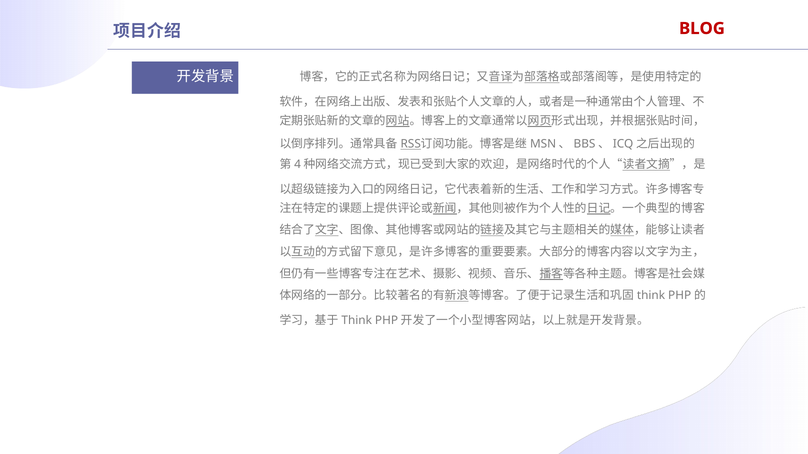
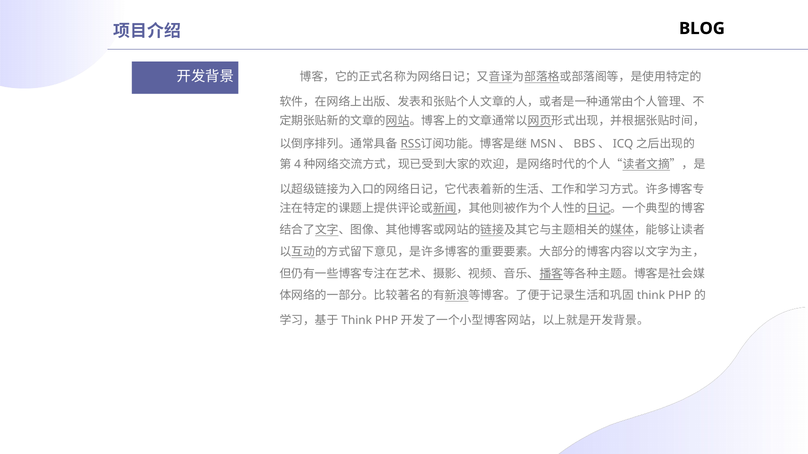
BLOG colour: red -> black (702, 28)
